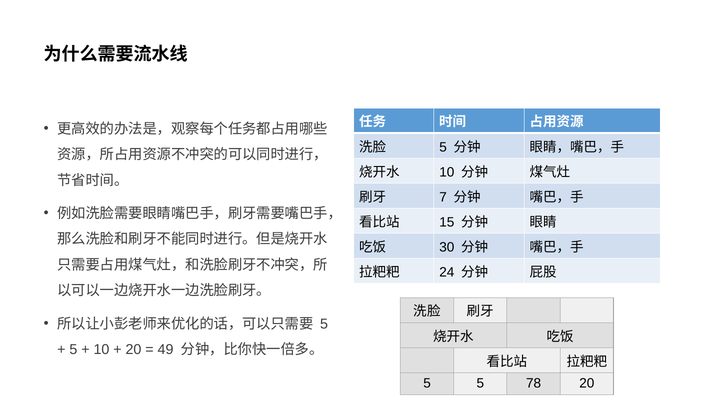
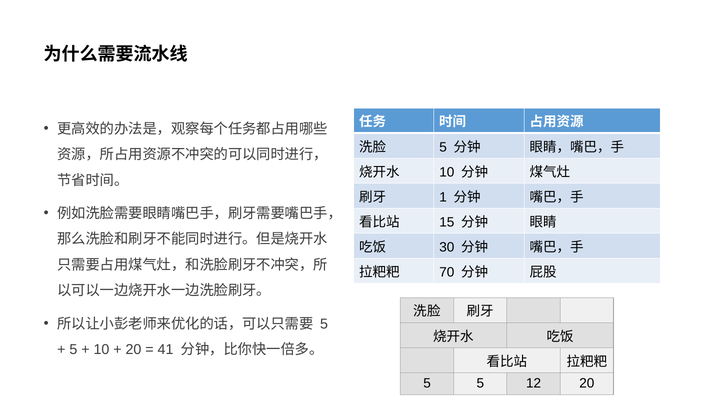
7: 7 -> 1 (443, 197)
24: 24 -> 70 (447, 272)
49: 49 -> 41 (166, 349)
78: 78 -> 12 (534, 383)
